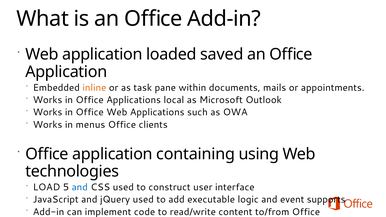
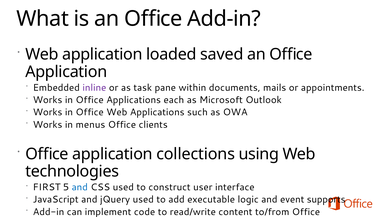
inline colour: orange -> purple (94, 88)
Applications local: local -> each (174, 100)
containing: containing -> collections (196, 154)
LOAD: LOAD -> FIRST (47, 187)
